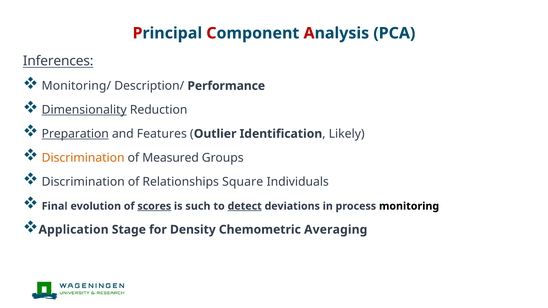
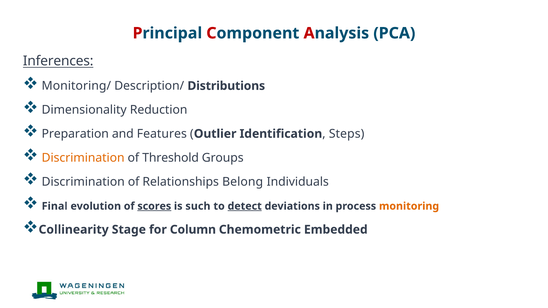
Performance: Performance -> Distributions (226, 86)
Dimensionality underline: present -> none (84, 110)
Preparation underline: present -> none (75, 134)
Likely: Likely -> Steps (347, 134)
Measured: Measured -> Threshold (171, 158)
Square: Square -> Belong (243, 182)
monitoring colour: black -> orange (409, 206)
Application: Application -> Collinearity (74, 230)
Density: Density -> Column (193, 230)
Averaging: Averaging -> Embedded (336, 230)
